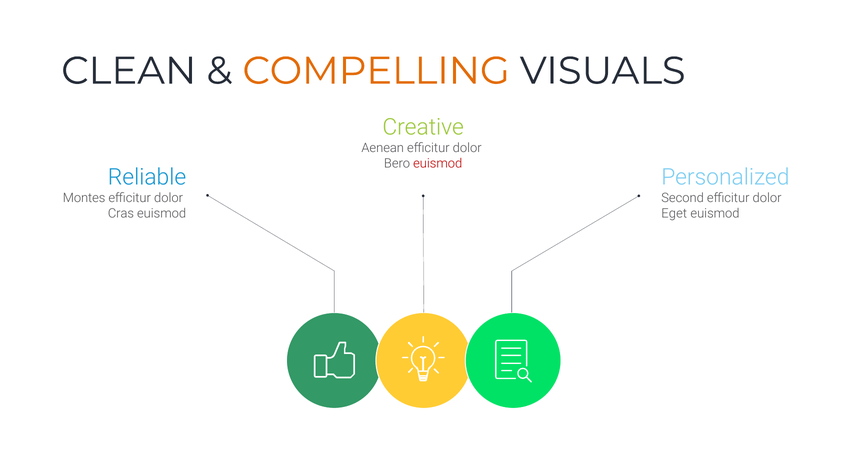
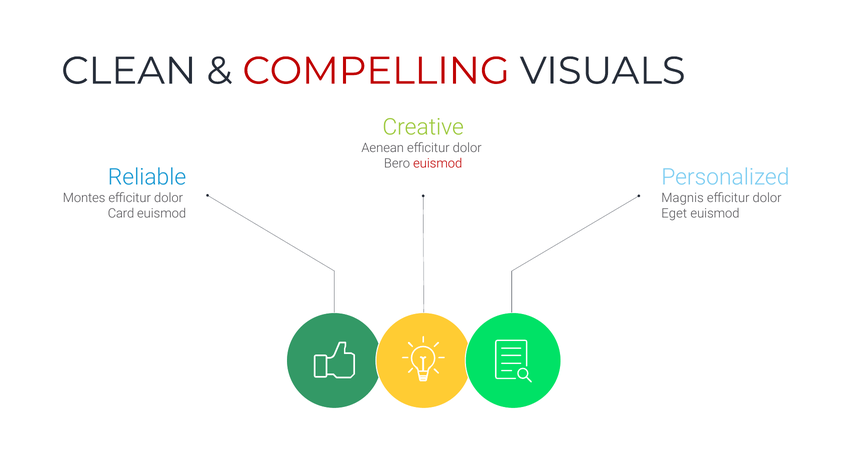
COMPELLING colour: orange -> red (376, 71)
Second: Second -> Magnis (682, 198)
Cras: Cras -> Card (121, 213)
